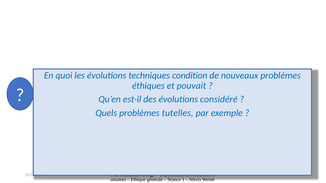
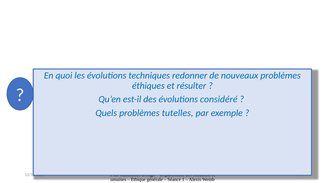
condition: condition -> redonner (190, 76)
pouvait: pouvait -> résulter (191, 86)
